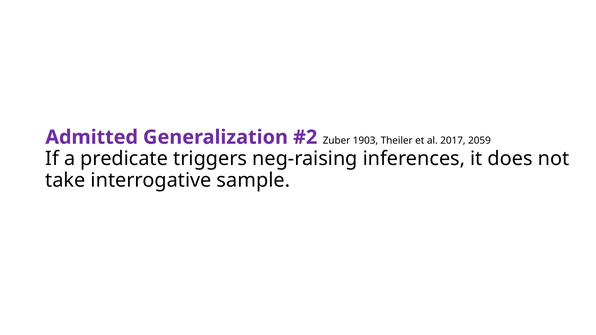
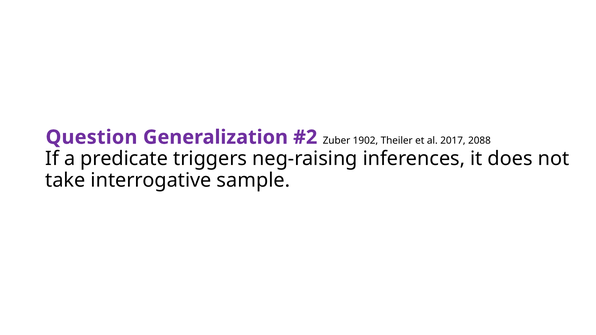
Admitted: Admitted -> Question (91, 137)
1903: 1903 -> 1902 (365, 141)
2059: 2059 -> 2088 (479, 141)
